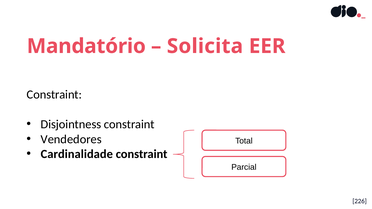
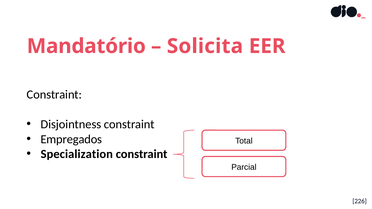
Vendedores: Vendedores -> Empregados (71, 139)
Cardinalidade: Cardinalidade -> Specialization (77, 154)
